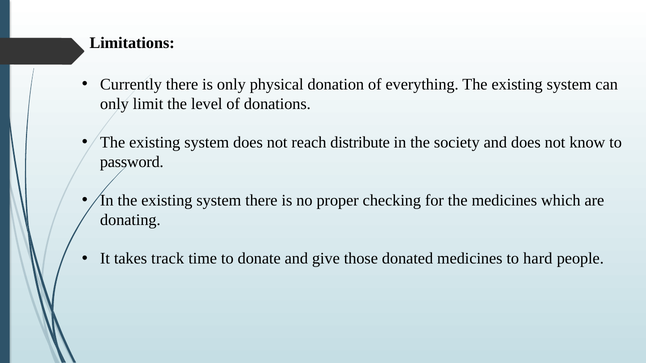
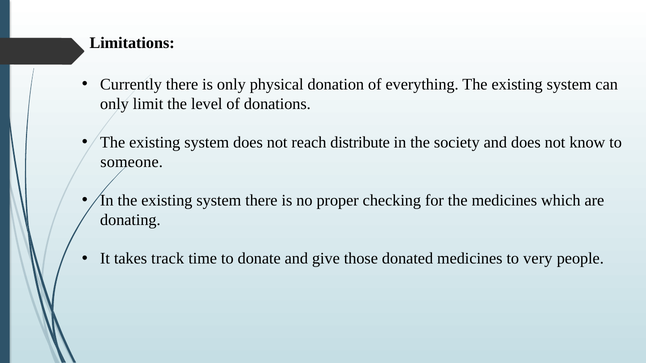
password: password -> someone (132, 162)
hard: hard -> very (538, 259)
